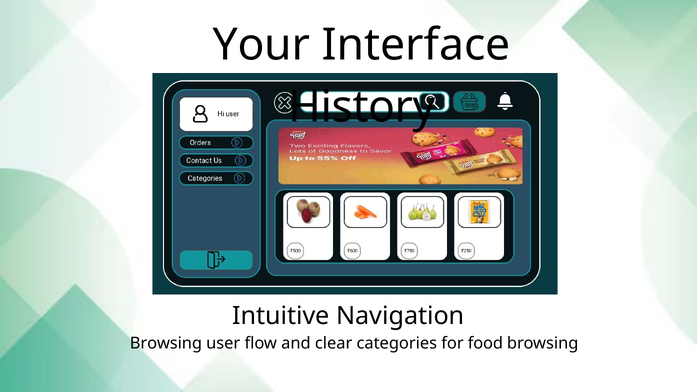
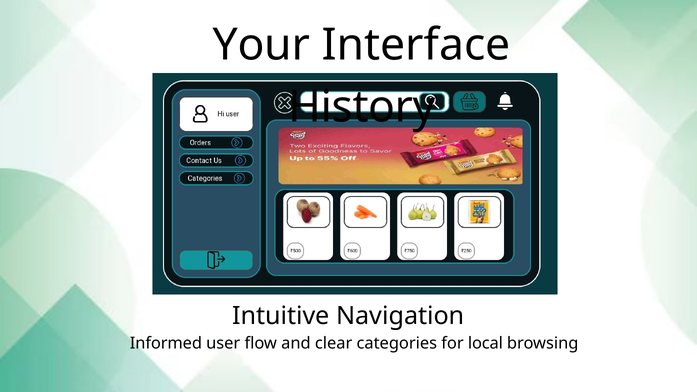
Browsing: Browsing -> Informed (166, 343)
food: food -> local (485, 343)
